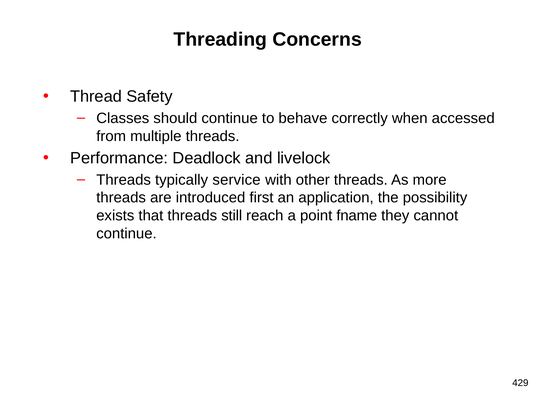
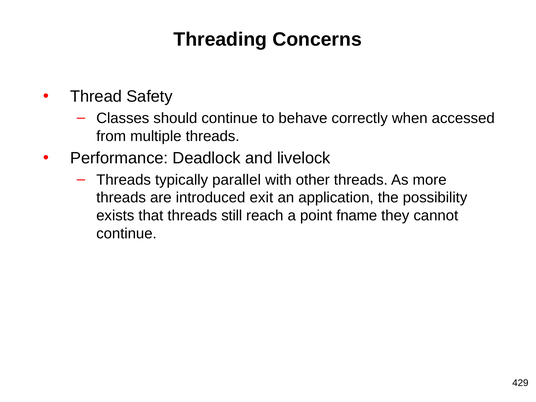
service: service -> parallel (237, 180)
first: first -> exit (261, 198)
